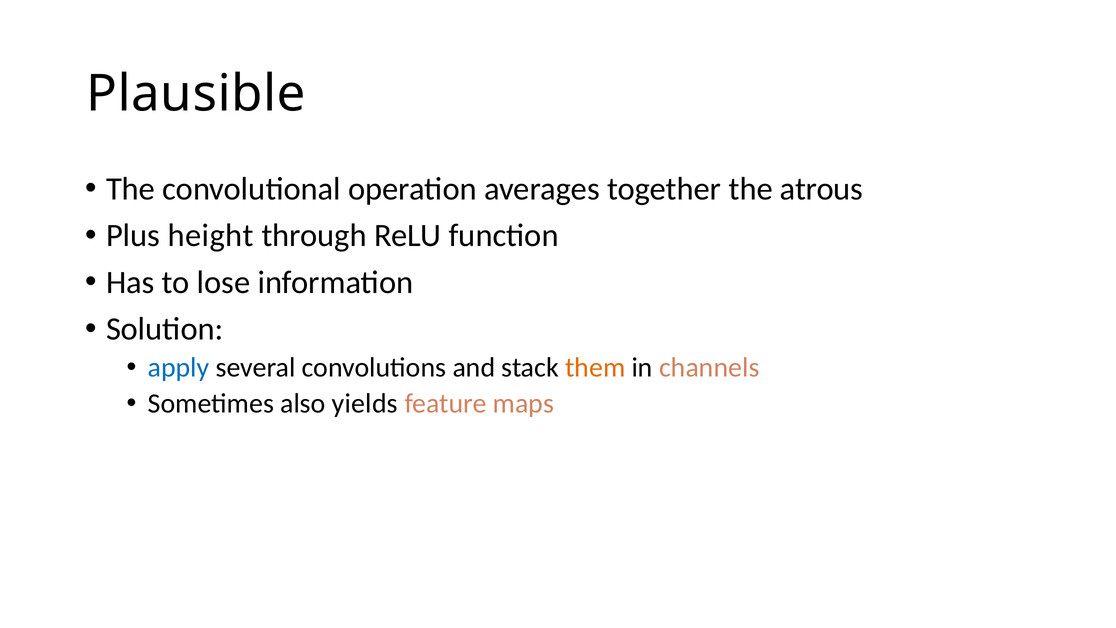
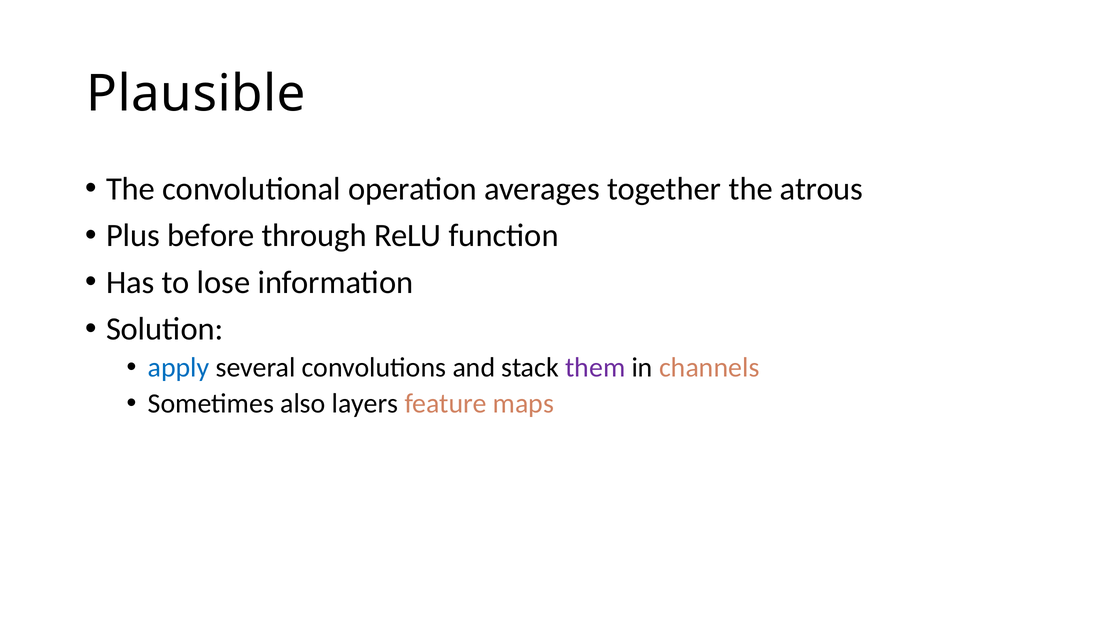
height: height -> before (211, 235)
them colour: orange -> purple (595, 368)
yields: yields -> layers (365, 403)
